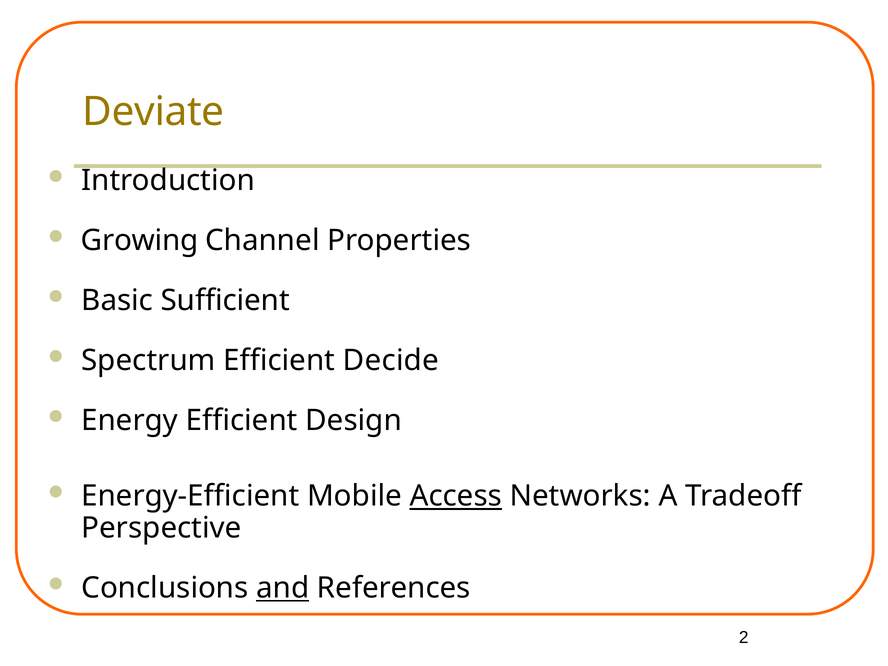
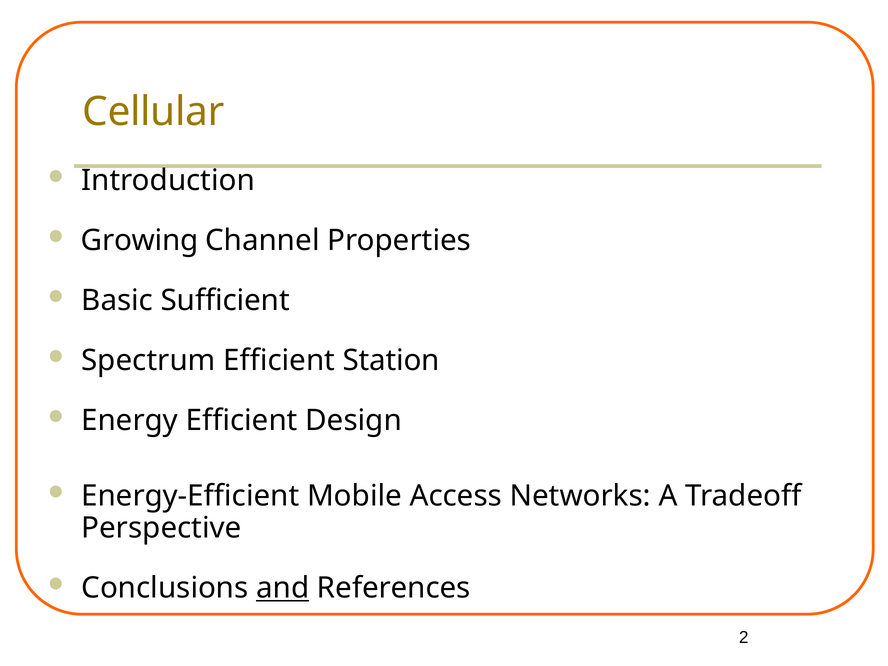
Deviate: Deviate -> Cellular (153, 112)
Decide: Decide -> Station (391, 360)
Access underline: present -> none (456, 496)
